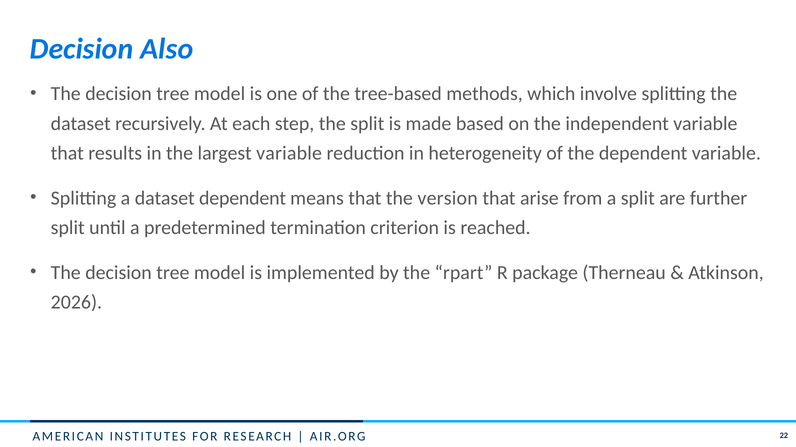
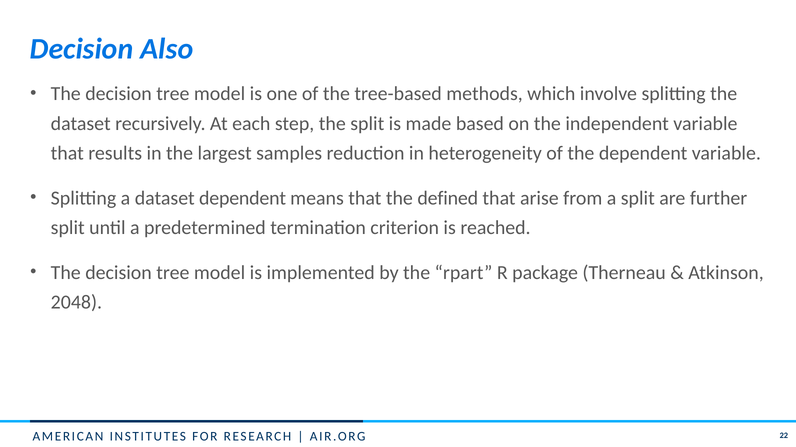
largest variable: variable -> samples (289, 154)
version: version -> defined (448, 198)
2026: 2026 -> 2048 (76, 303)
